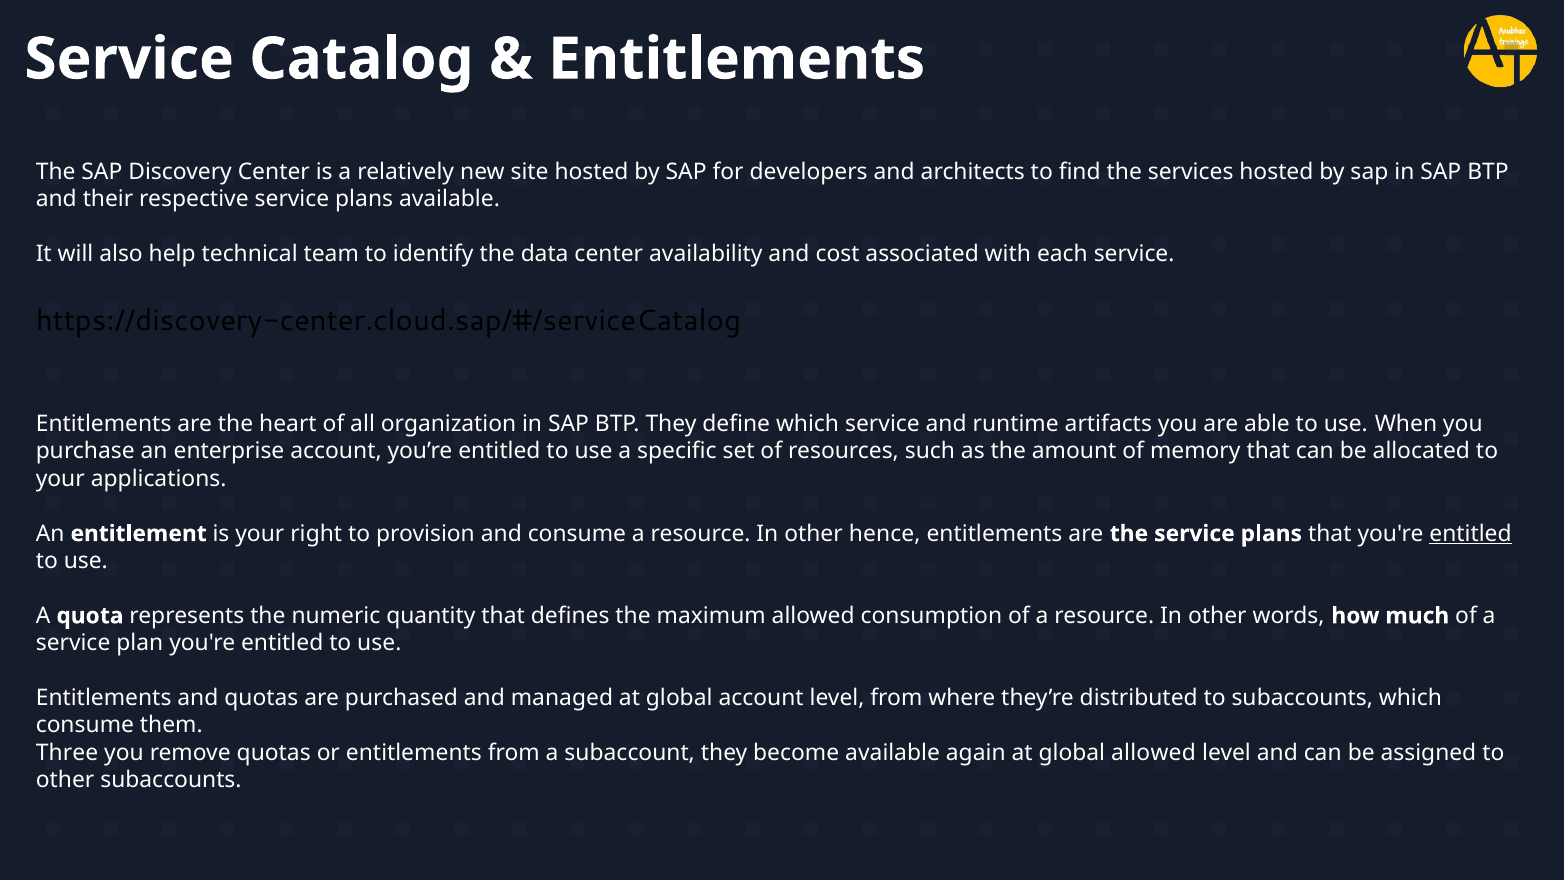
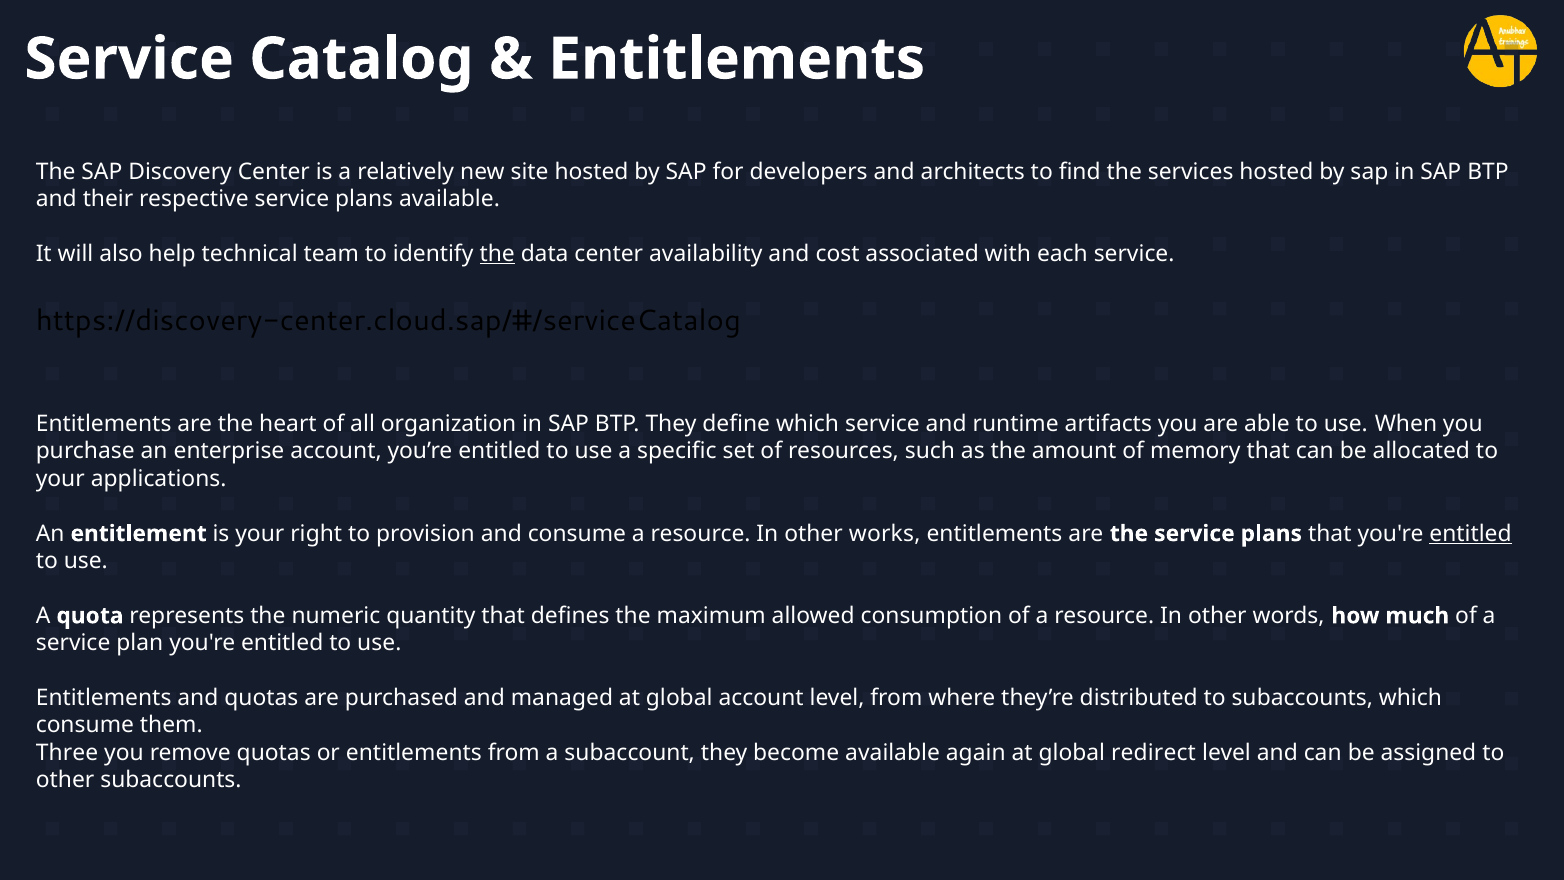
the underline: none -> present (497, 254)
hence: hence -> works (885, 534)
global allowed: allowed -> redirect (1154, 753)
